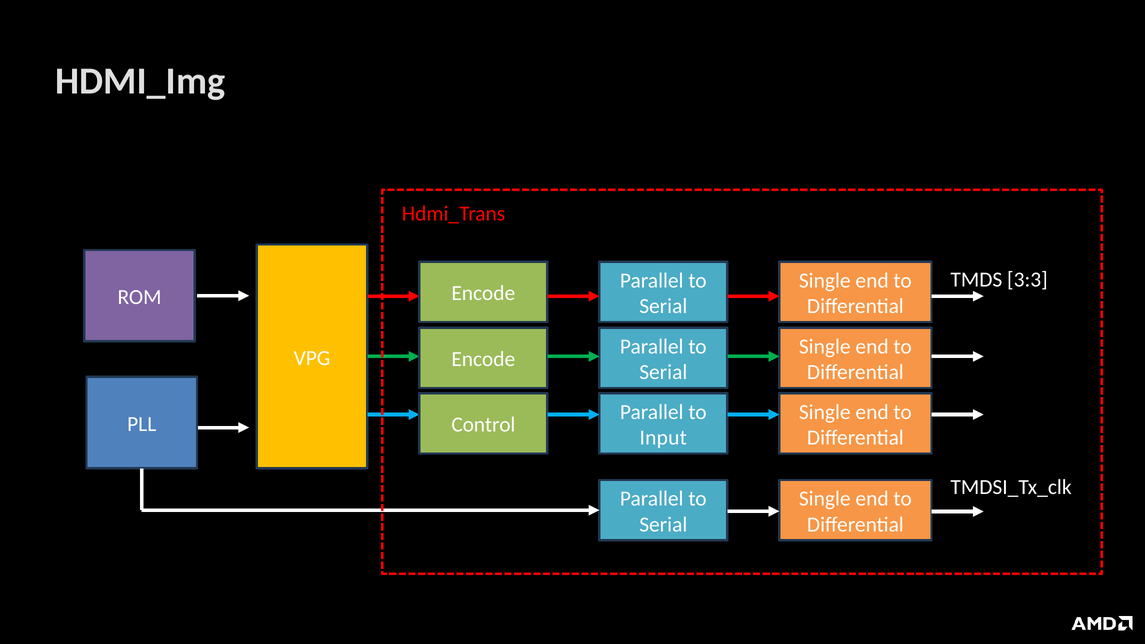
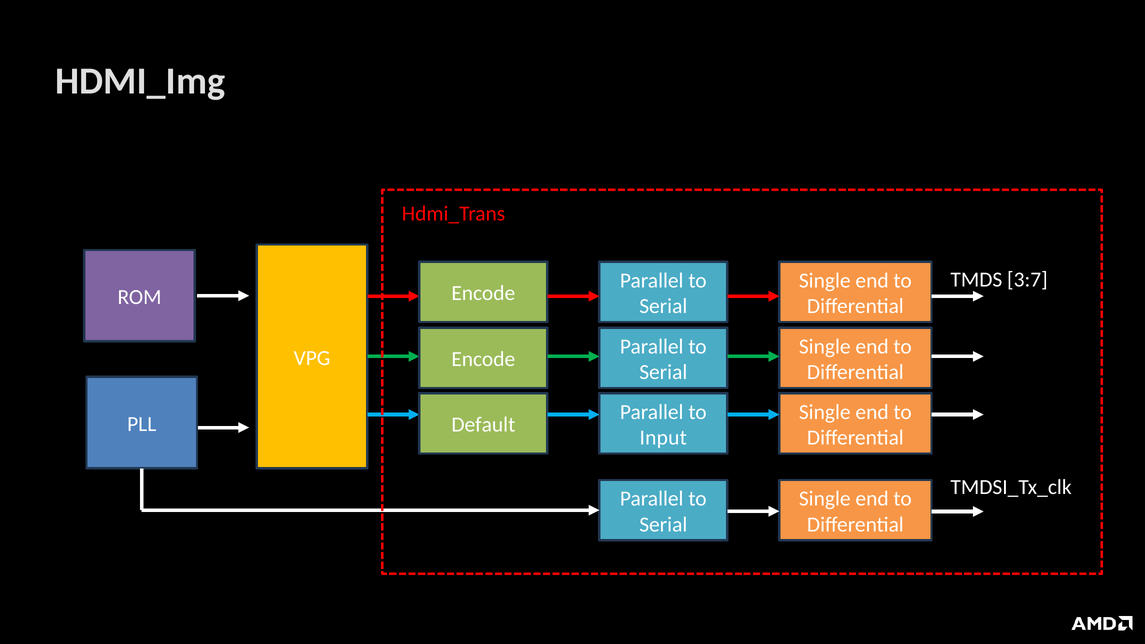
3:3: 3:3 -> 3:7 (1027, 280)
Control: Control -> Default (483, 425)
